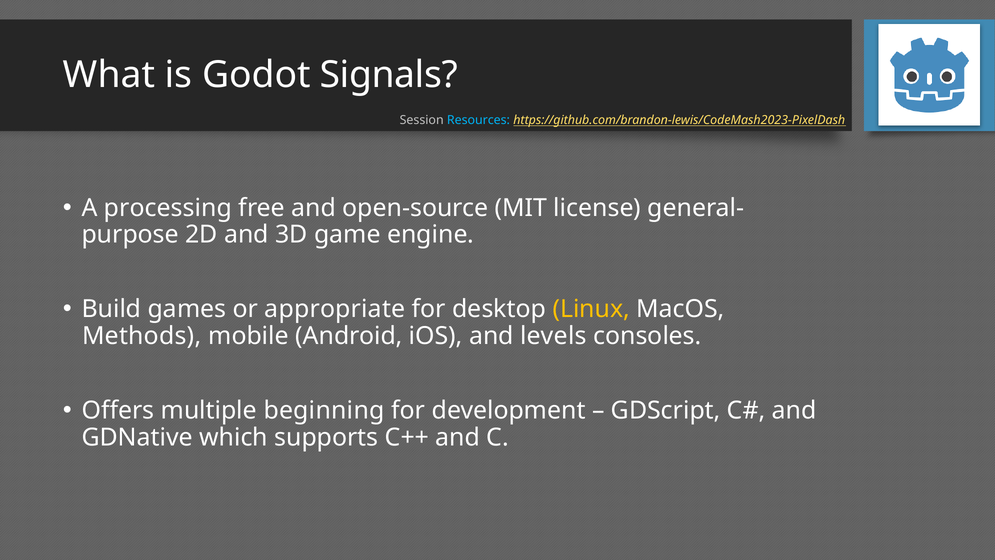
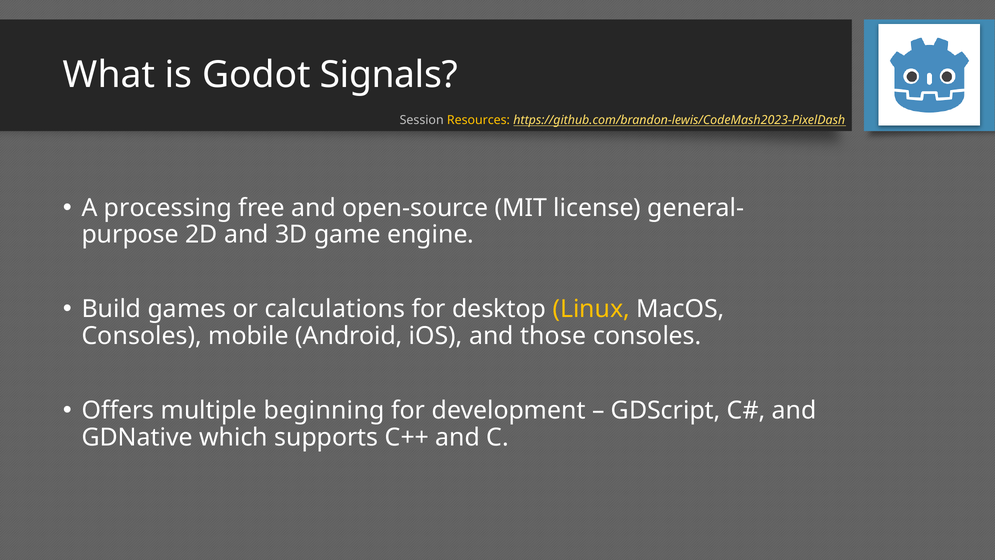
Resources colour: light blue -> yellow (478, 120)
appropriate: appropriate -> calculations (335, 309)
Methods: Methods -> Consoles (142, 336)
levels: levels -> those (553, 336)
